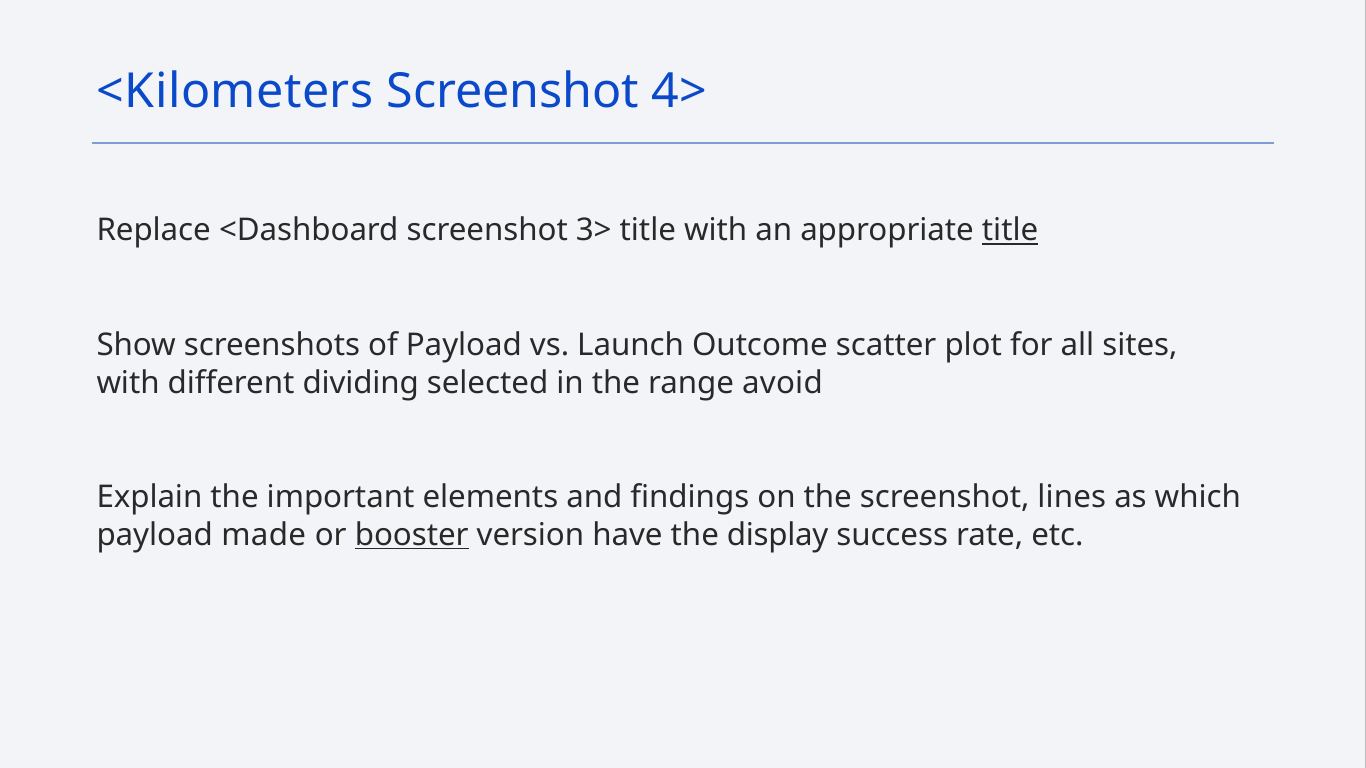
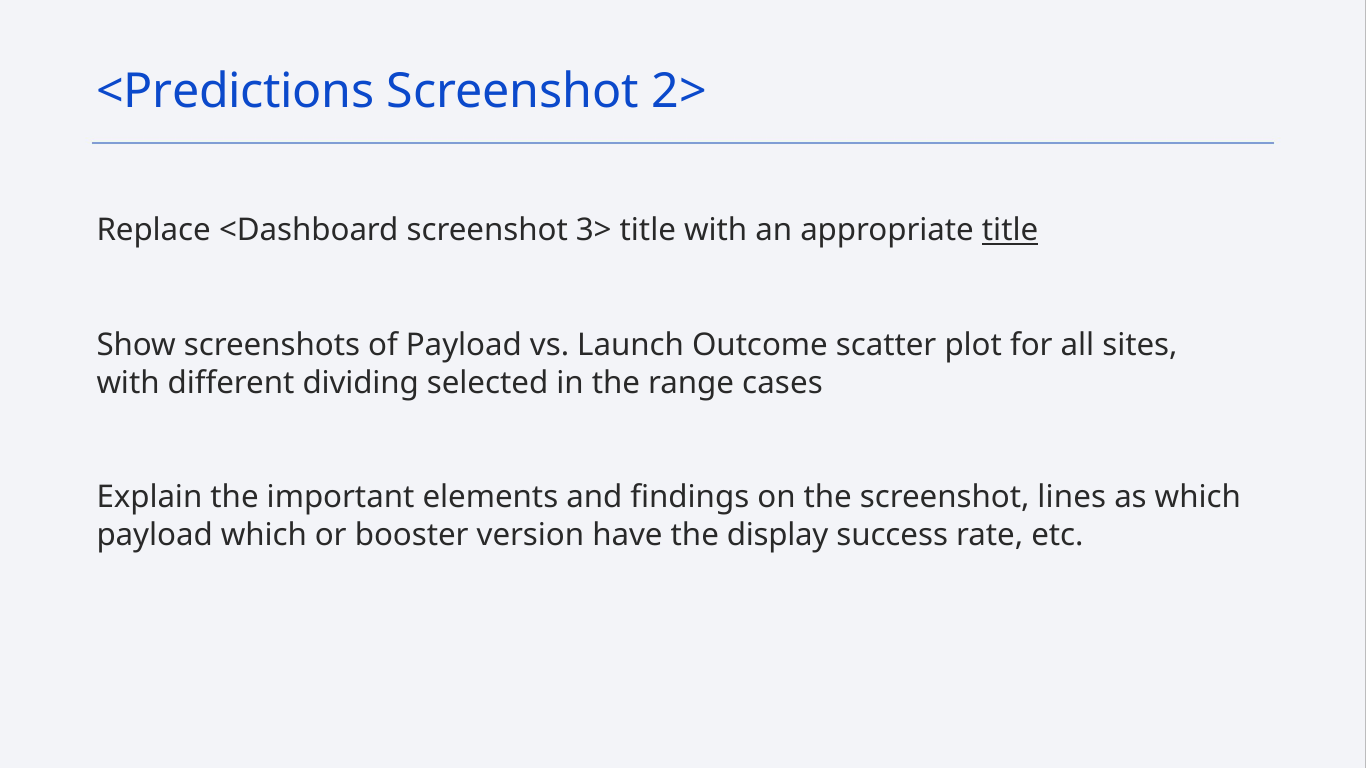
<Kilometers: <Kilometers -> <Predictions (235, 91)
4>: 4> -> 2> (679, 91)
avoid: avoid -> cases (783, 383)
payload made: made -> which (264, 535)
booster underline: present -> none (412, 535)
